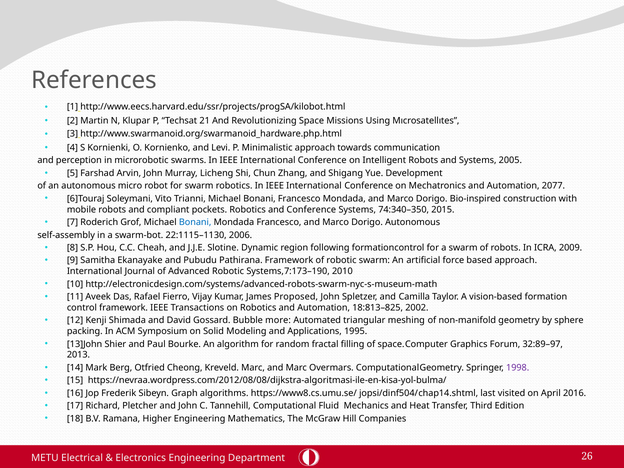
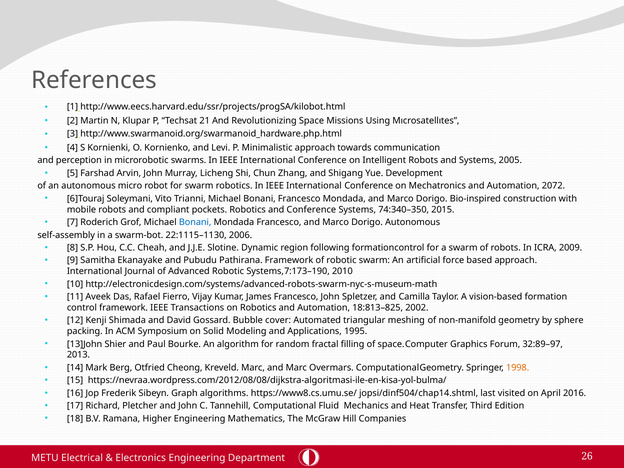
2077: 2077 -> 2072 (553, 186)
James Proposed: Proposed -> Francesco (296, 297)
more: more -> cover (278, 320)
1998 colour: purple -> orange (518, 368)
